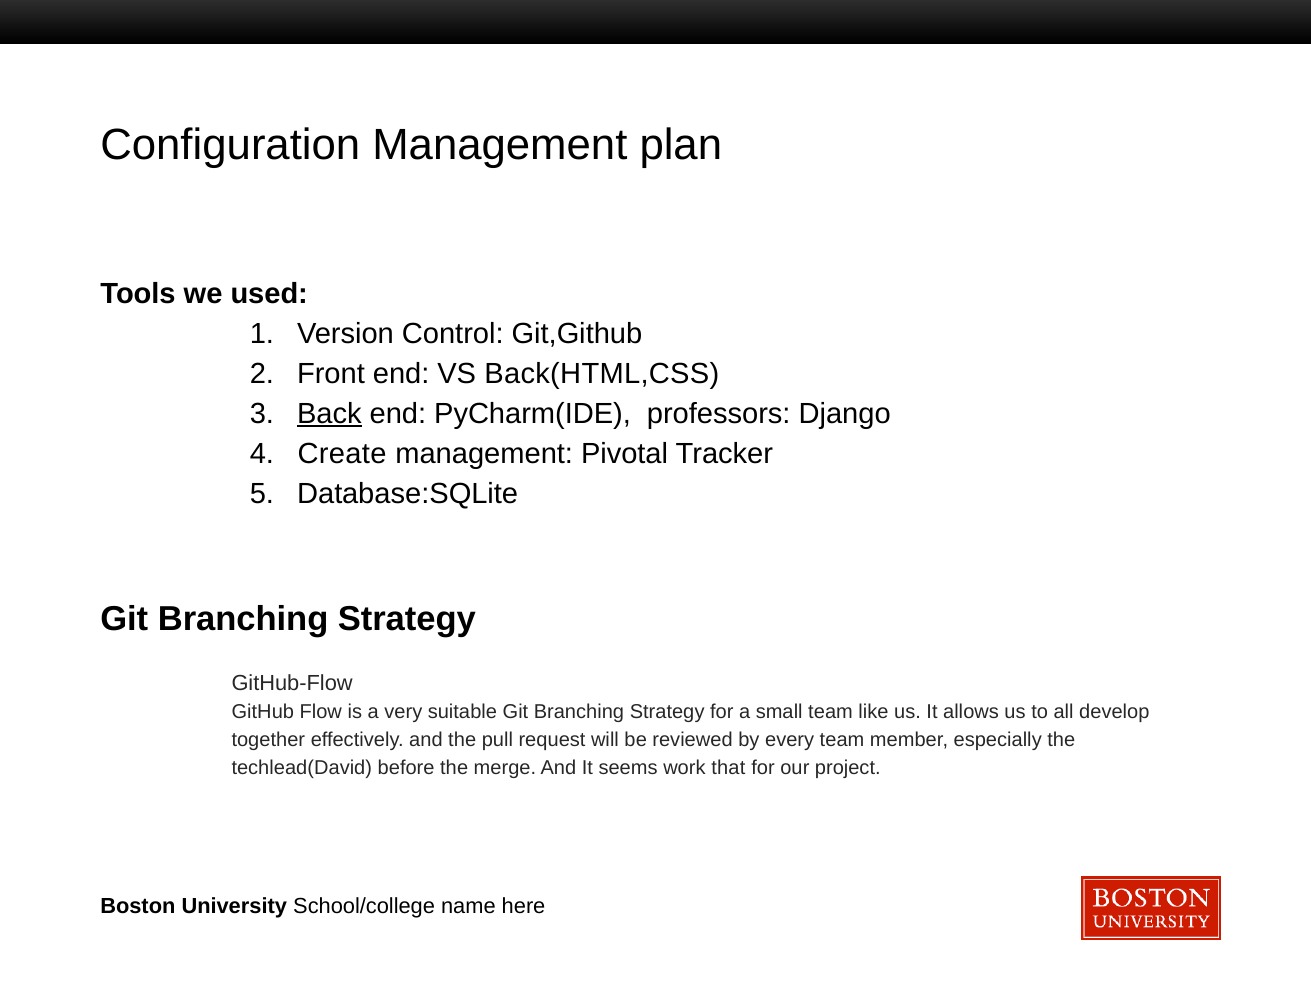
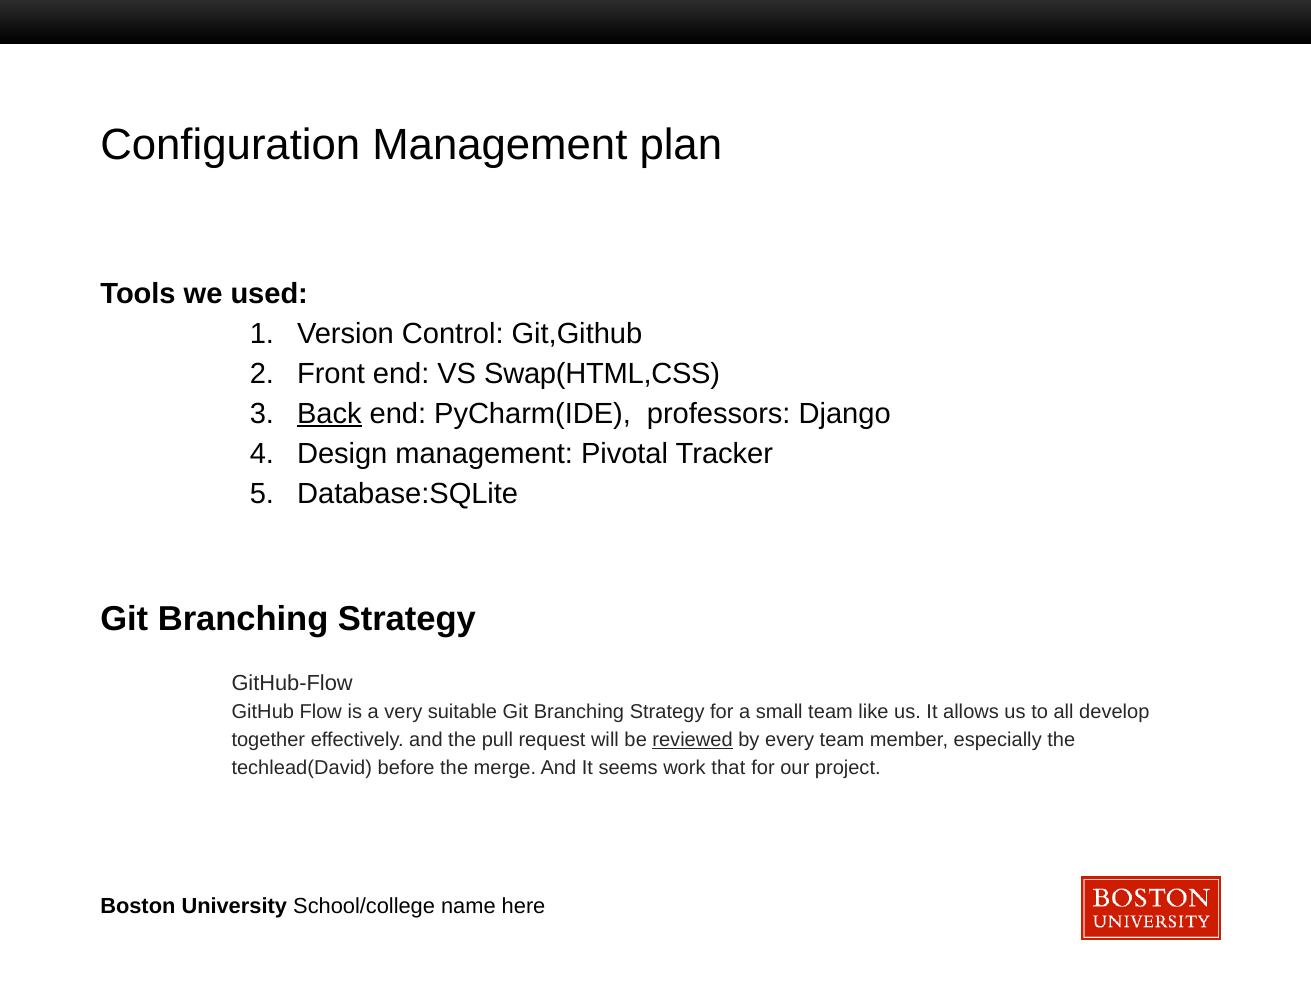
Back(HTML,CSS: Back(HTML,CSS -> Swap(HTML,CSS (602, 374)
Create: Create -> Design (342, 454)
reviewed underline: none -> present (693, 740)
